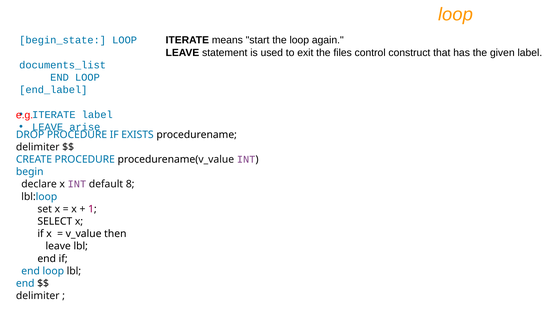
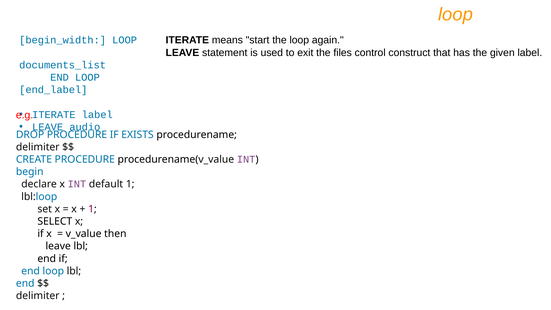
begin_state: begin_state -> begin_width (63, 40)
arise: arise -> audio (85, 127)
default 8: 8 -> 1 (130, 184)
